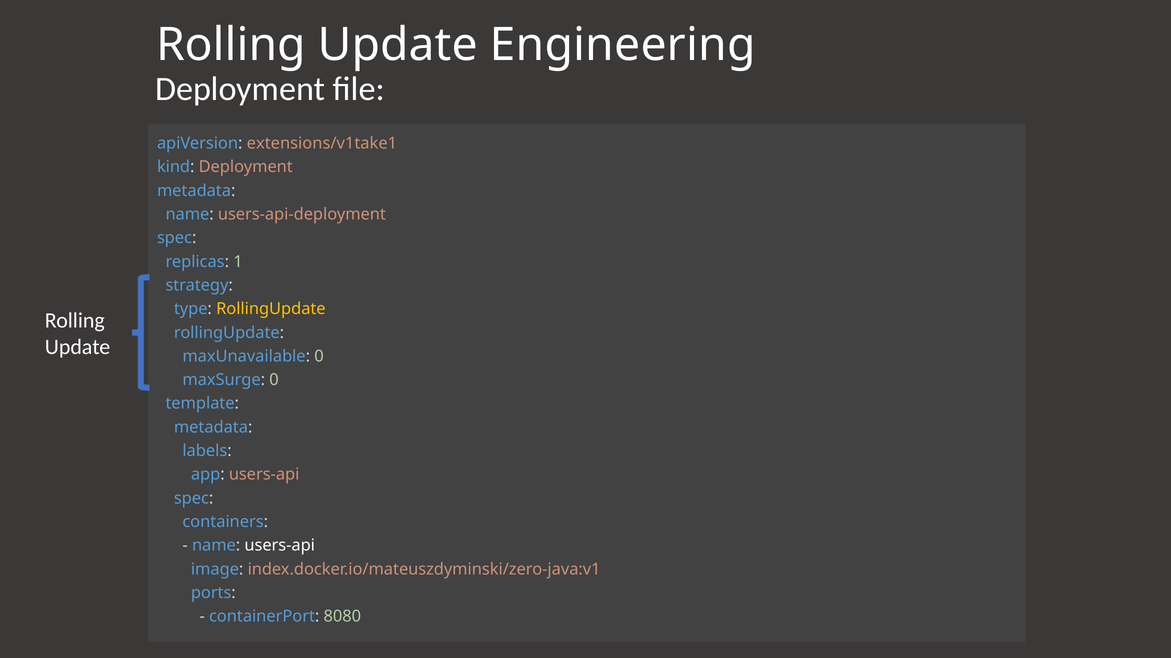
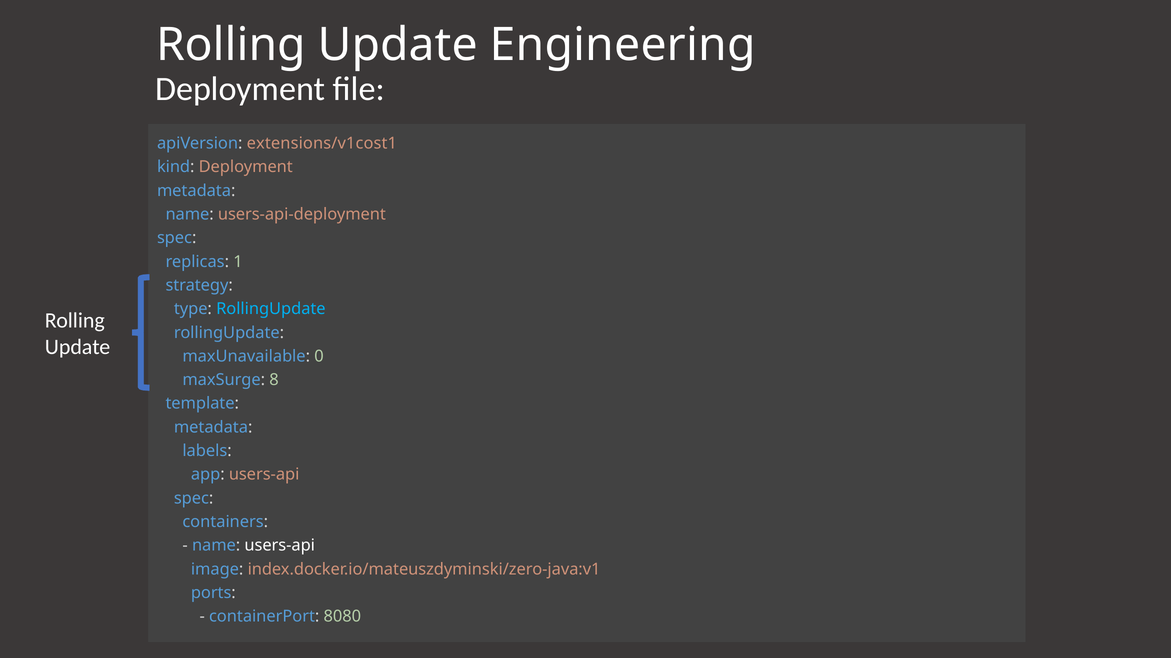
extensions/v1take1: extensions/v1take1 -> extensions/v1cost1 (322, 143)
RollingUpdate colour: yellow -> light blue (271, 309)
maxSurge 0: 0 -> 8 (274, 380)
